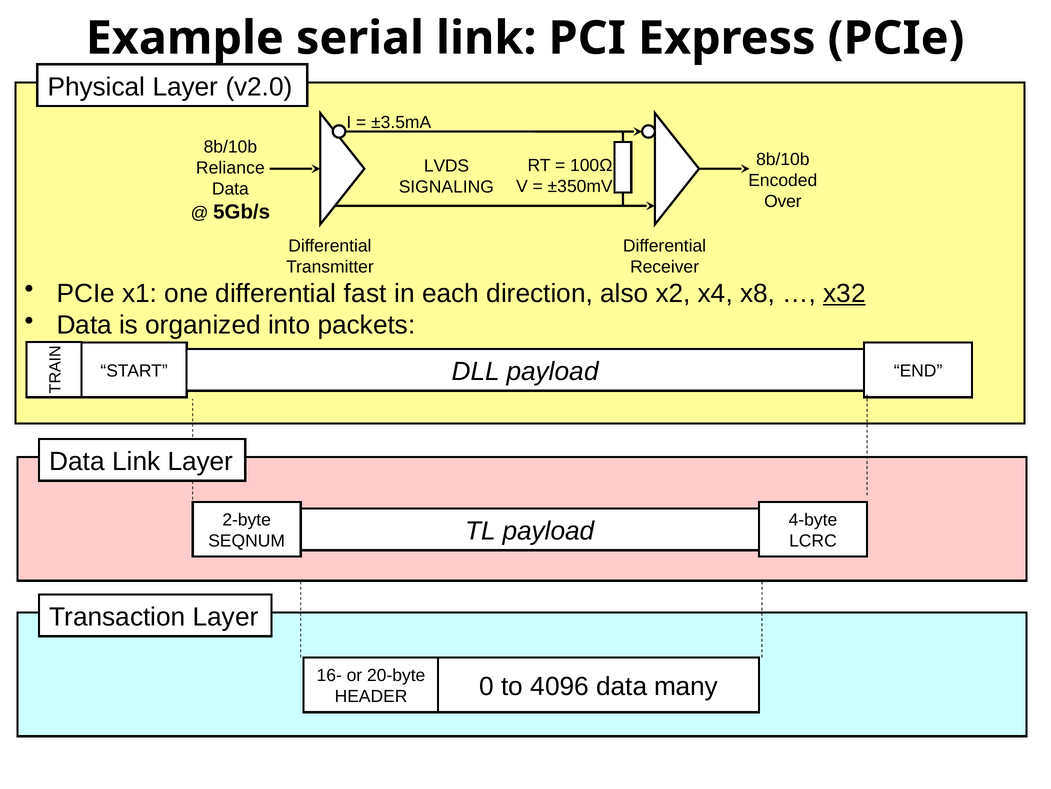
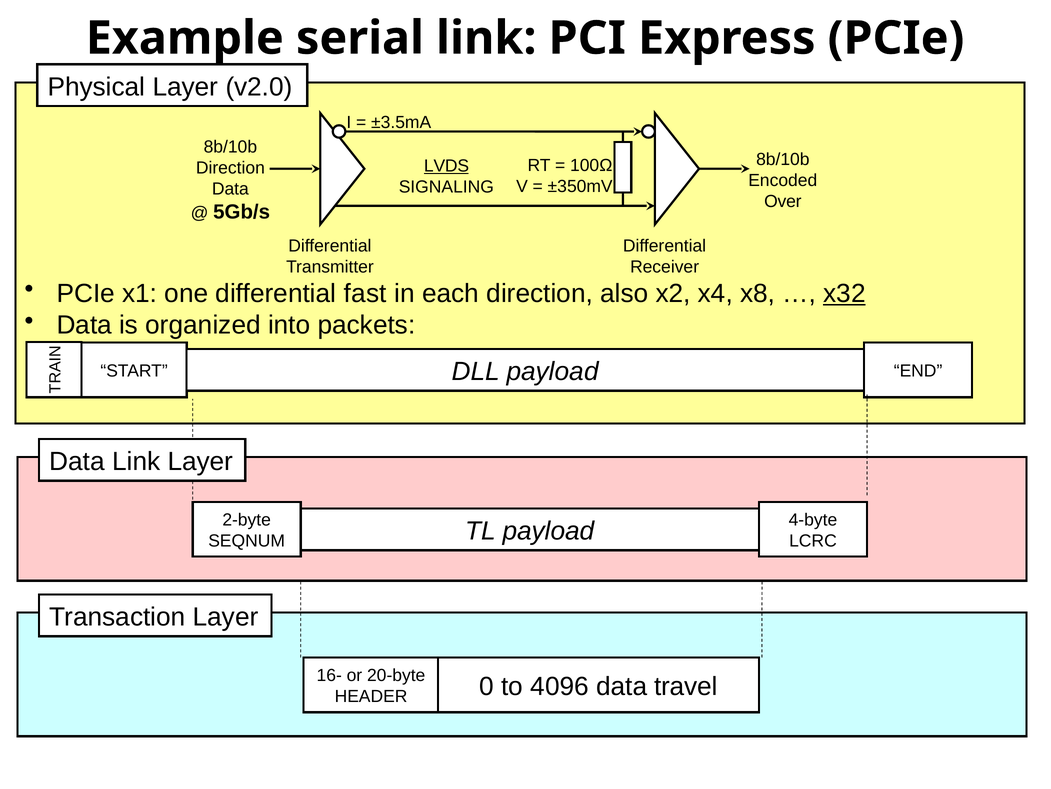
LVDS underline: none -> present (447, 166)
Reliance: Reliance -> Direction (230, 168)
many: many -> travel (686, 686)
